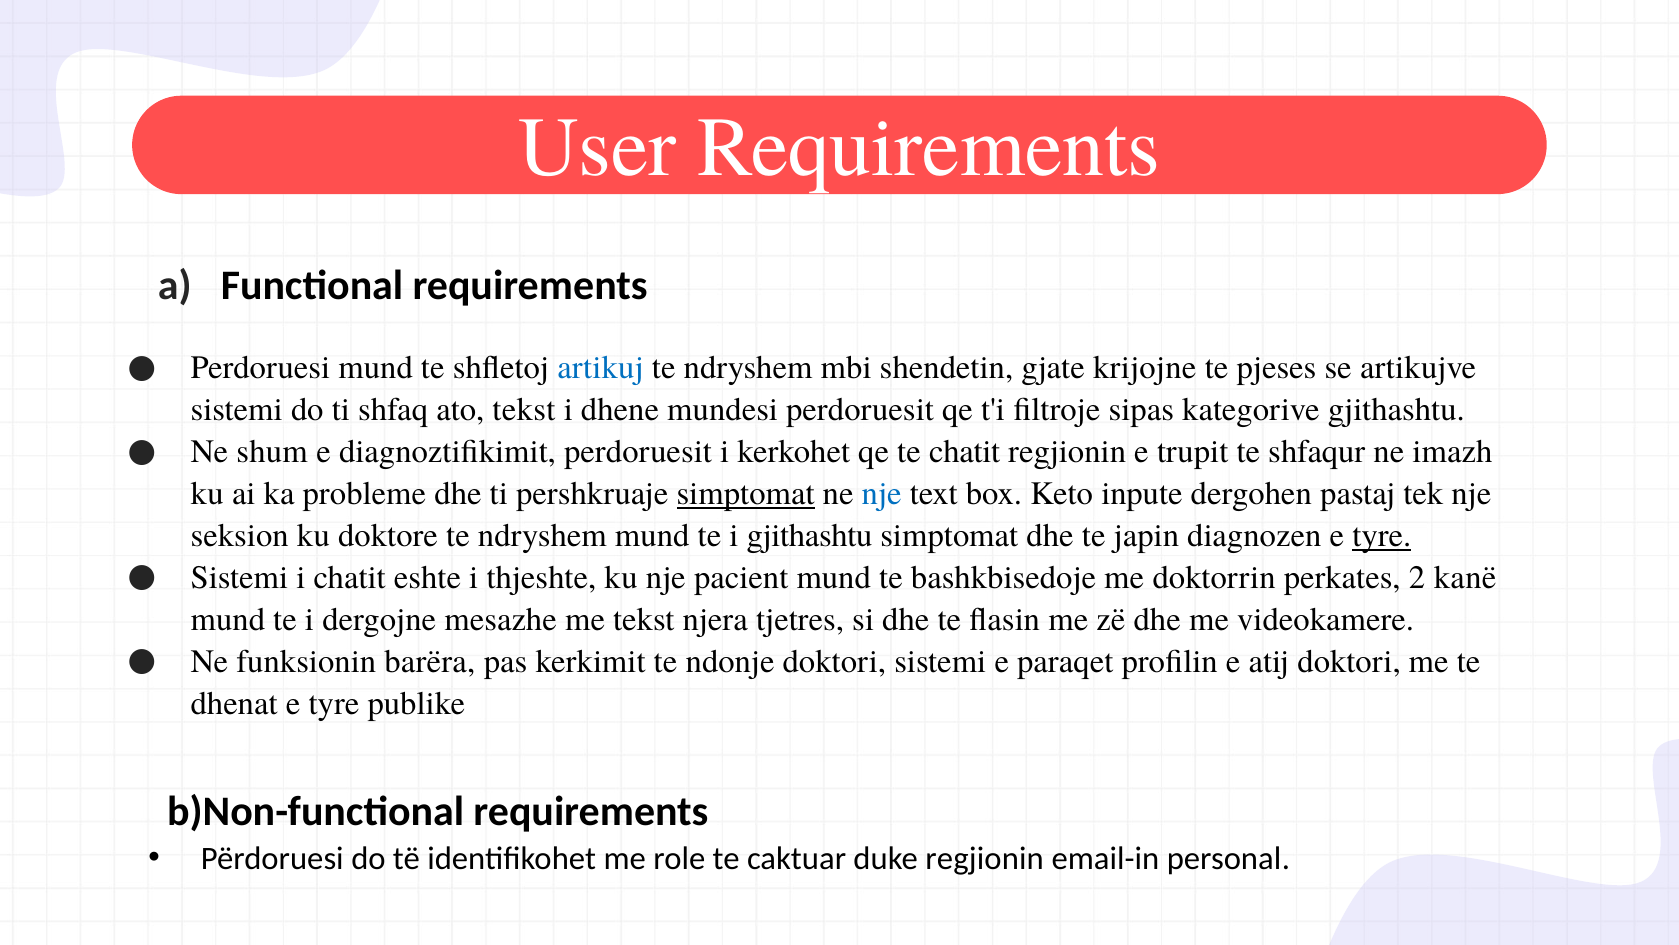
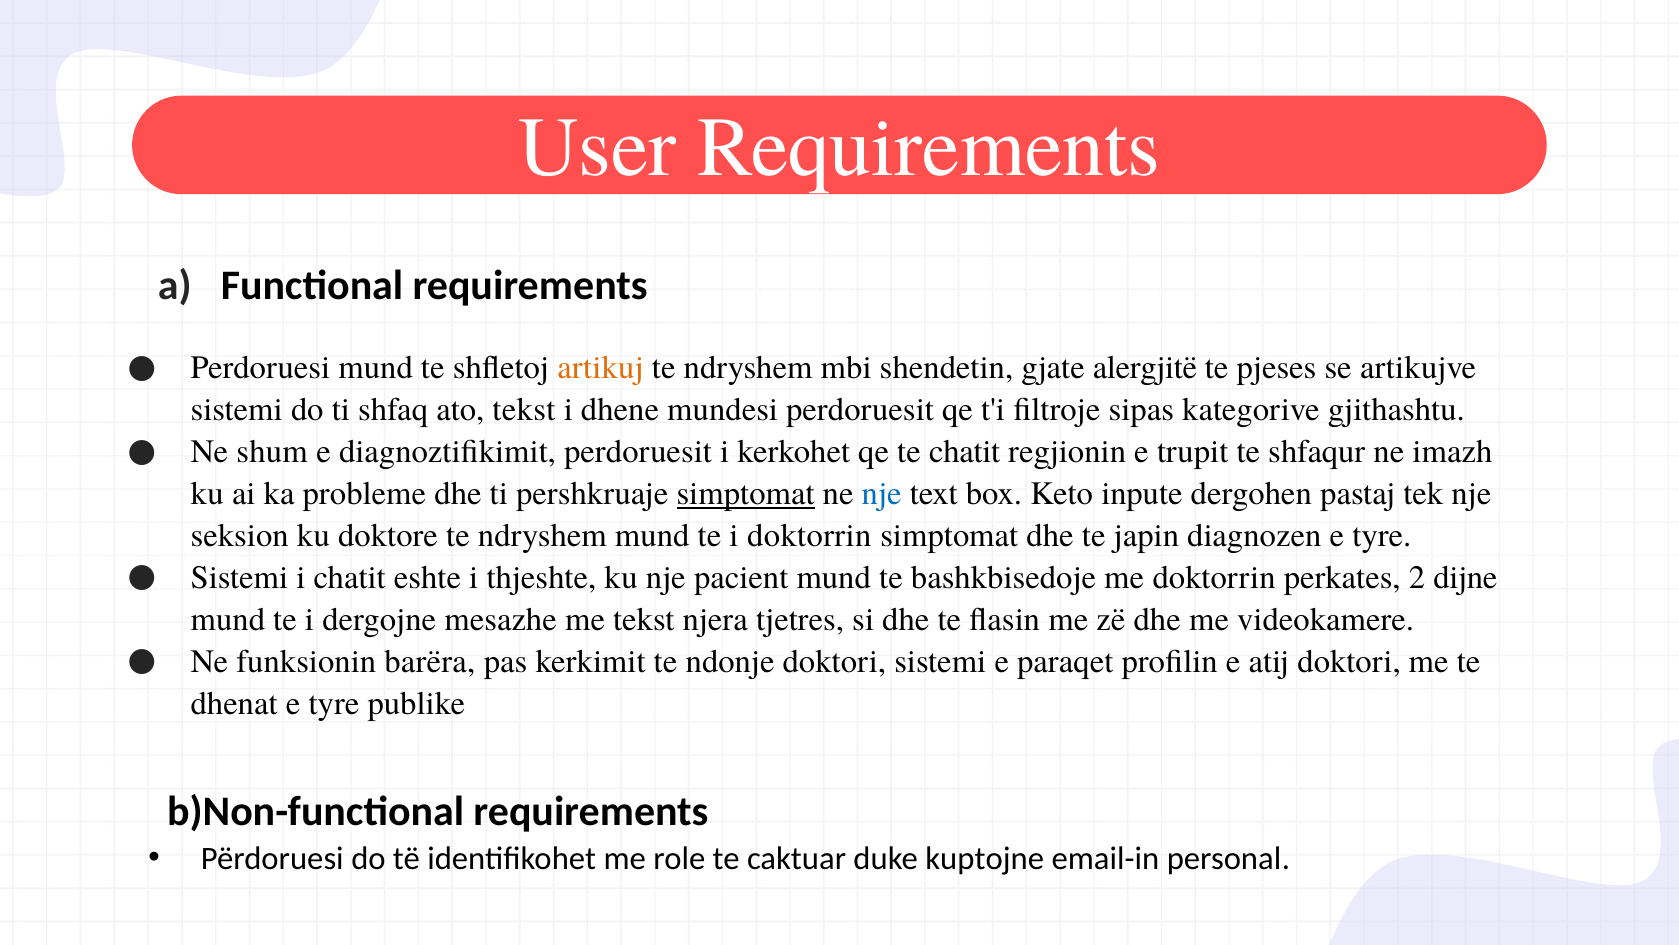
artikuj colour: blue -> orange (600, 368)
krijojne: krijojne -> alergjitë (1145, 368)
i gjithashtu: gjithashtu -> doktorrin (809, 536)
tyre underline: present -> none (1382, 536)
kanë: kanë -> dijne (1465, 577)
duke regjionin: regjionin -> kuptojne (985, 858)
